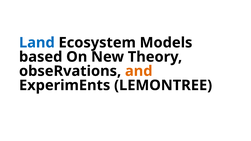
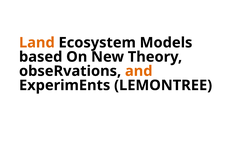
Land colour: blue -> orange (37, 43)
